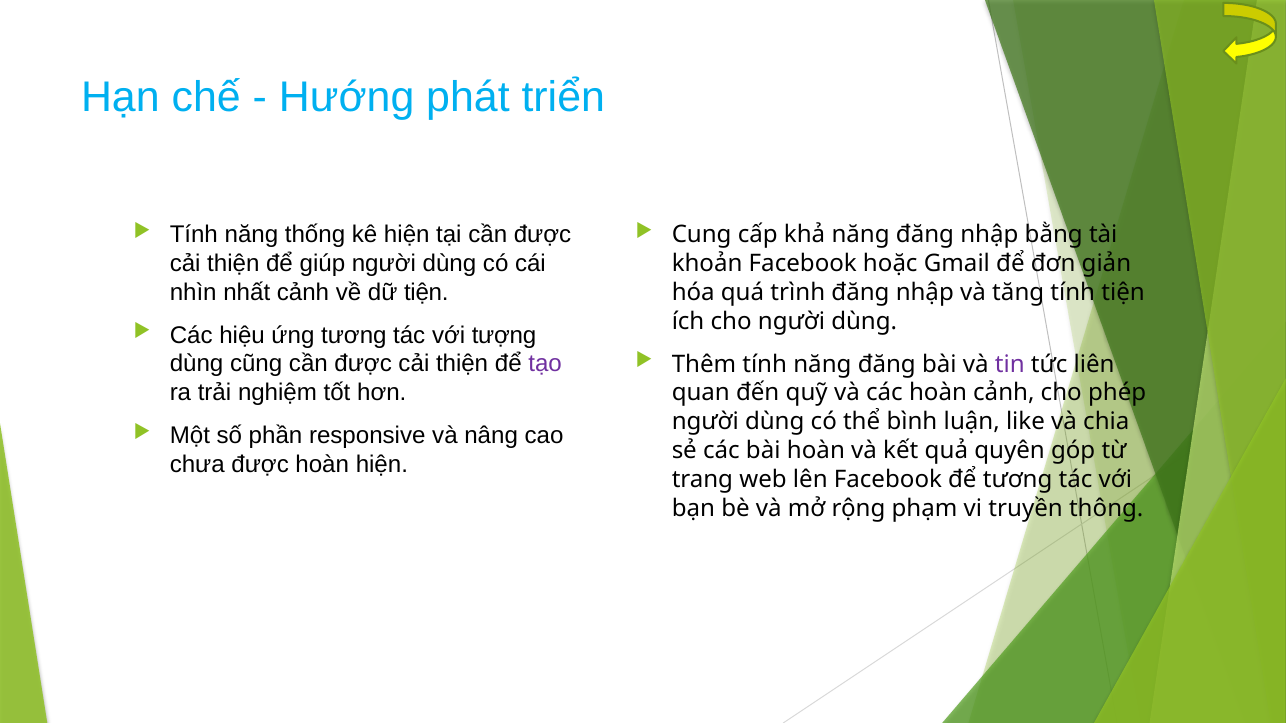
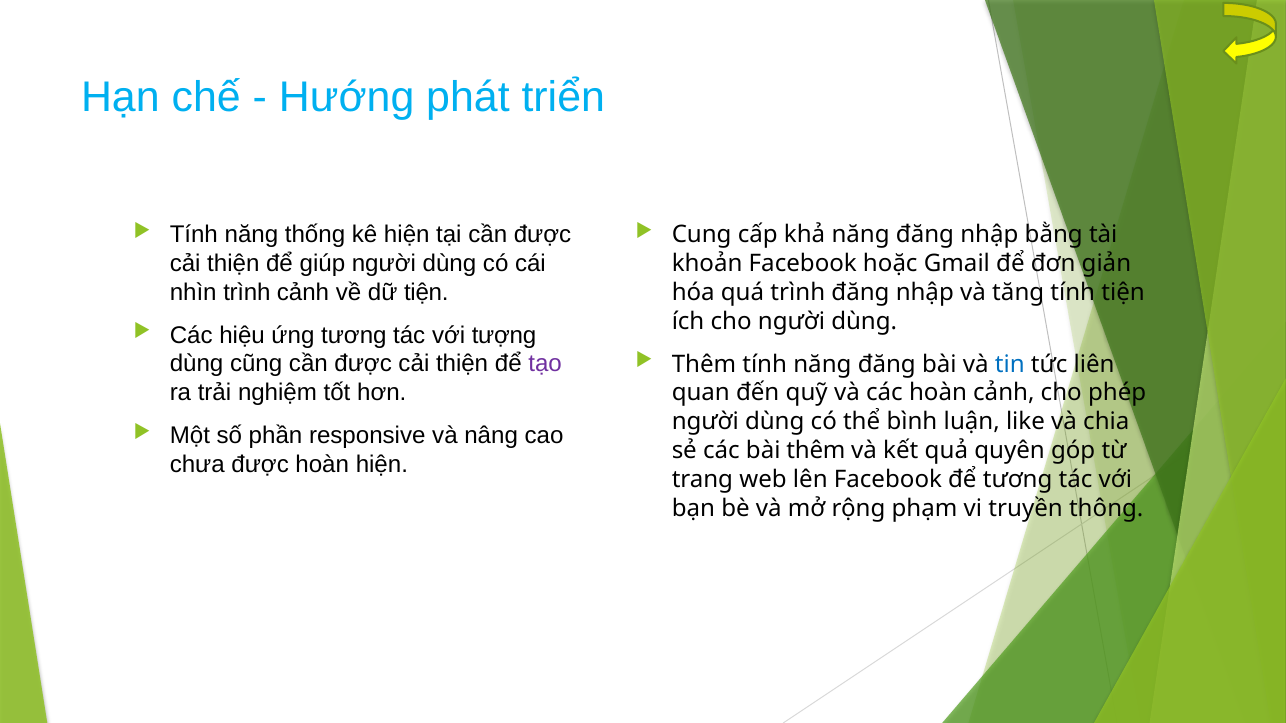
nhìn nhất: nhất -> trình (247, 293)
tin colour: purple -> blue (1010, 364)
bài hoàn: hoàn -> thêm (816, 451)
